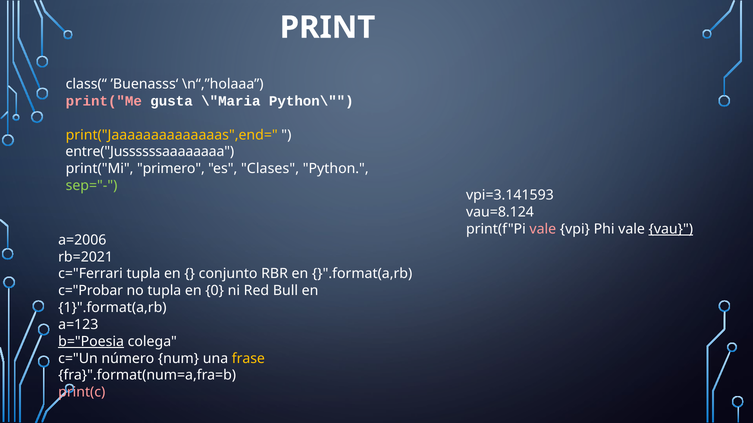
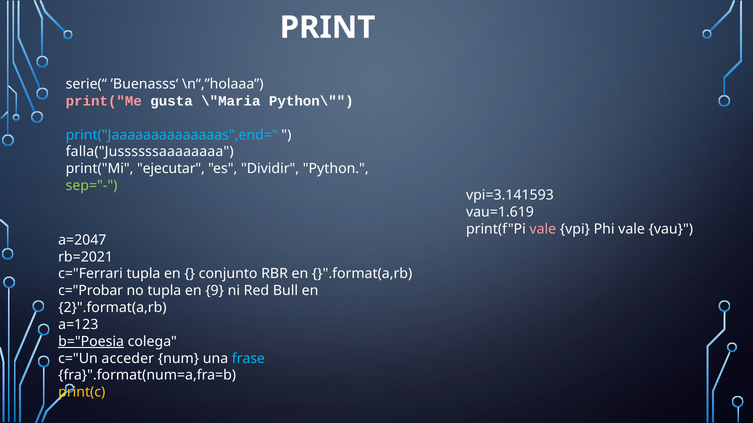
class(“: class(“ -> serie(“ (86, 84)
print("Jaaaaaaaaaaaaaas",end= colour: yellow -> light blue (172, 135)
entre("Jussssssaaaaaaaa: entre("Jussssssaaaaaaaa -> falla("Jussssssaaaaaaaa (150, 152)
primero: primero -> ejecutar (171, 169)
Clases: Clases -> Dividir (270, 169)
vau=8.124: vau=8.124 -> vau=1.619 (500, 212)
vau underline: present -> none (671, 229)
a=2006: a=2006 -> a=2047 (82, 240)
0: 0 -> 9 (215, 291)
1}".format(a,rb: 1}".format(a,rb -> 2}".format(a,rb (112, 308)
número: número -> acceder (128, 359)
frase colour: yellow -> light blue (248, 359)
print(c colour: pink -> yellow (82, 393)
